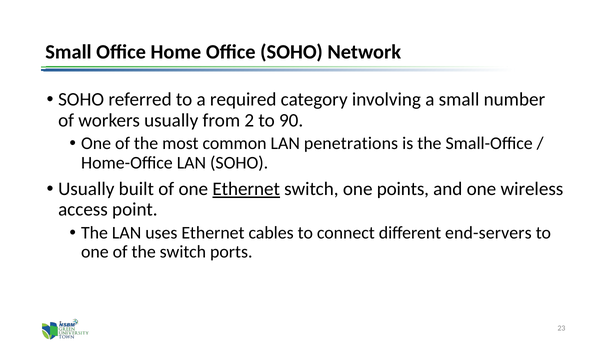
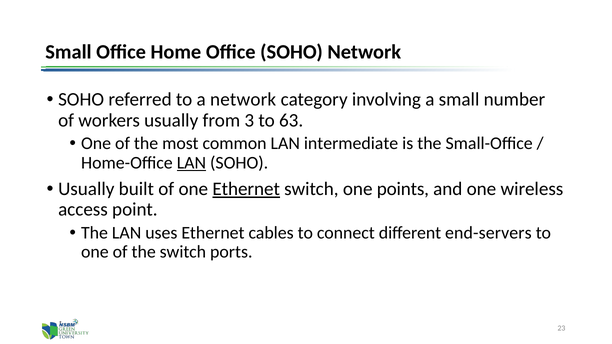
a required: required -> network (243, 100)
2: 2 -> 3 (249, 120)
90: 90 -> 63 (291, 120)
penetrations: penetrations -> intermediate (351, 144)
LAN underline: none -> present (191, 163)
